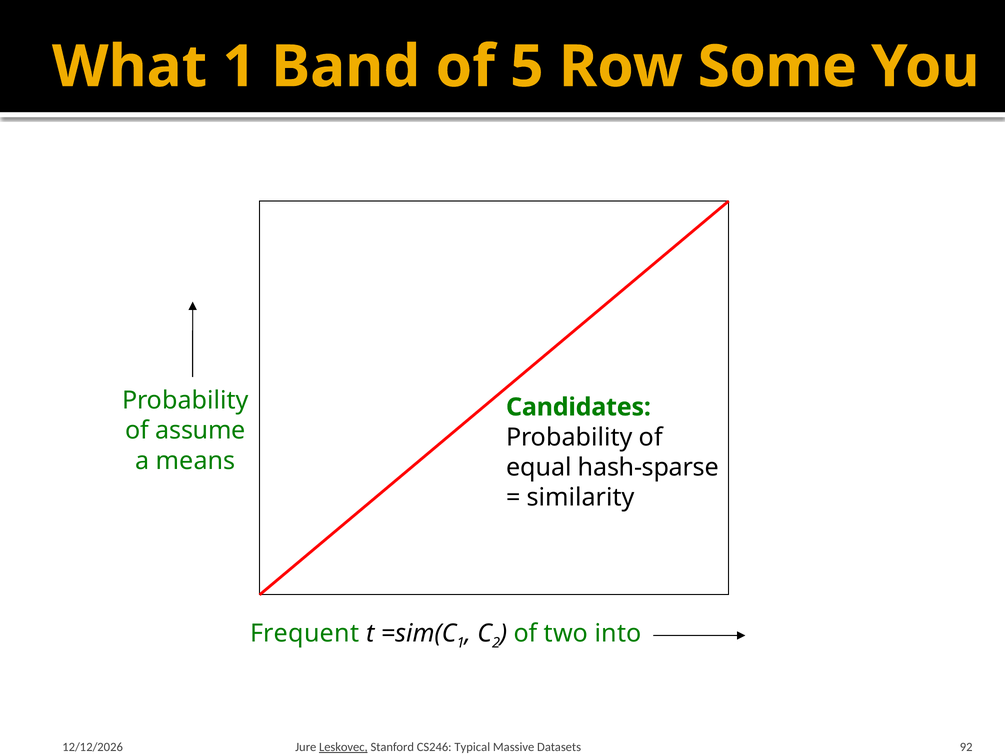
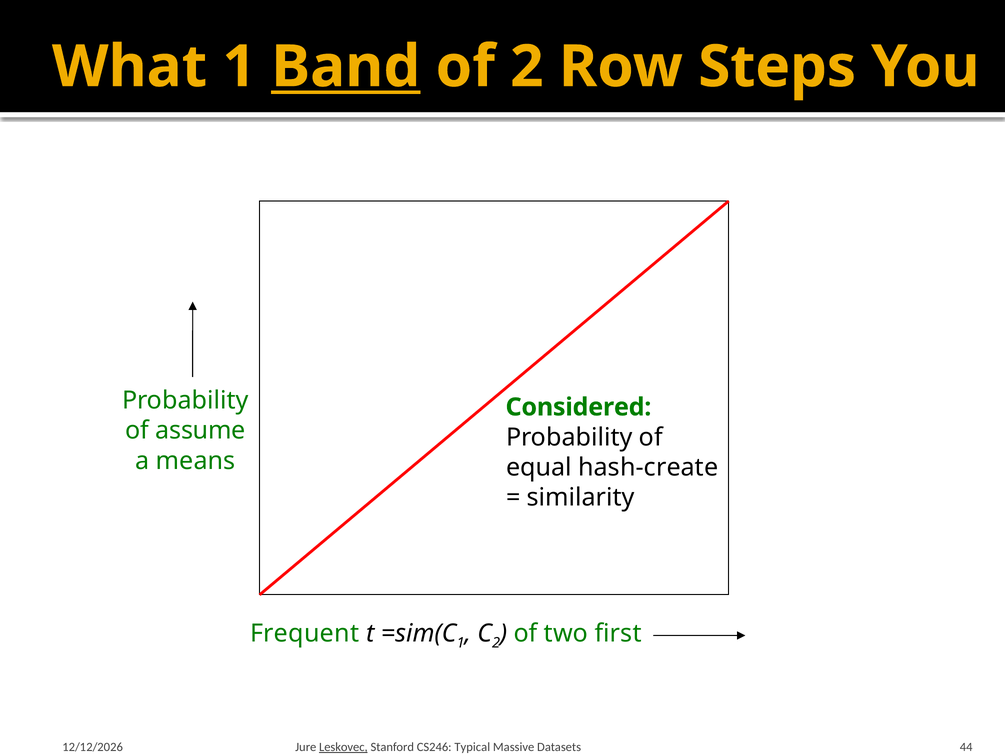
Band underline: none -> present (346, 67)
of 5: 5 -> 2 (527, 67)
Some: Some -> Steps (777, 67)
Candidates: Candidates -> Considered (578, 407)
hash-sparse: hash-sparse -> hash-create (648, 467)
into: into -> first (618, 633)
92: 92 -> 44 (966, 747)
